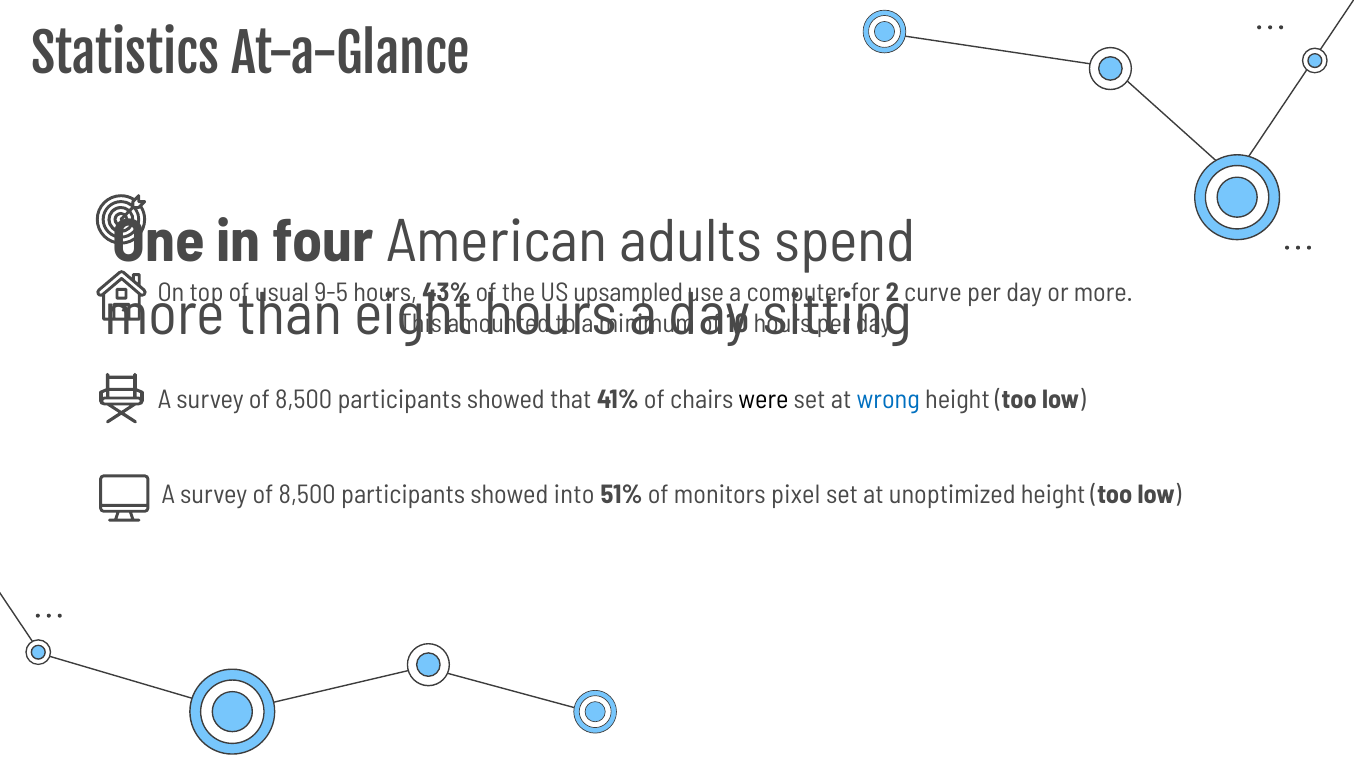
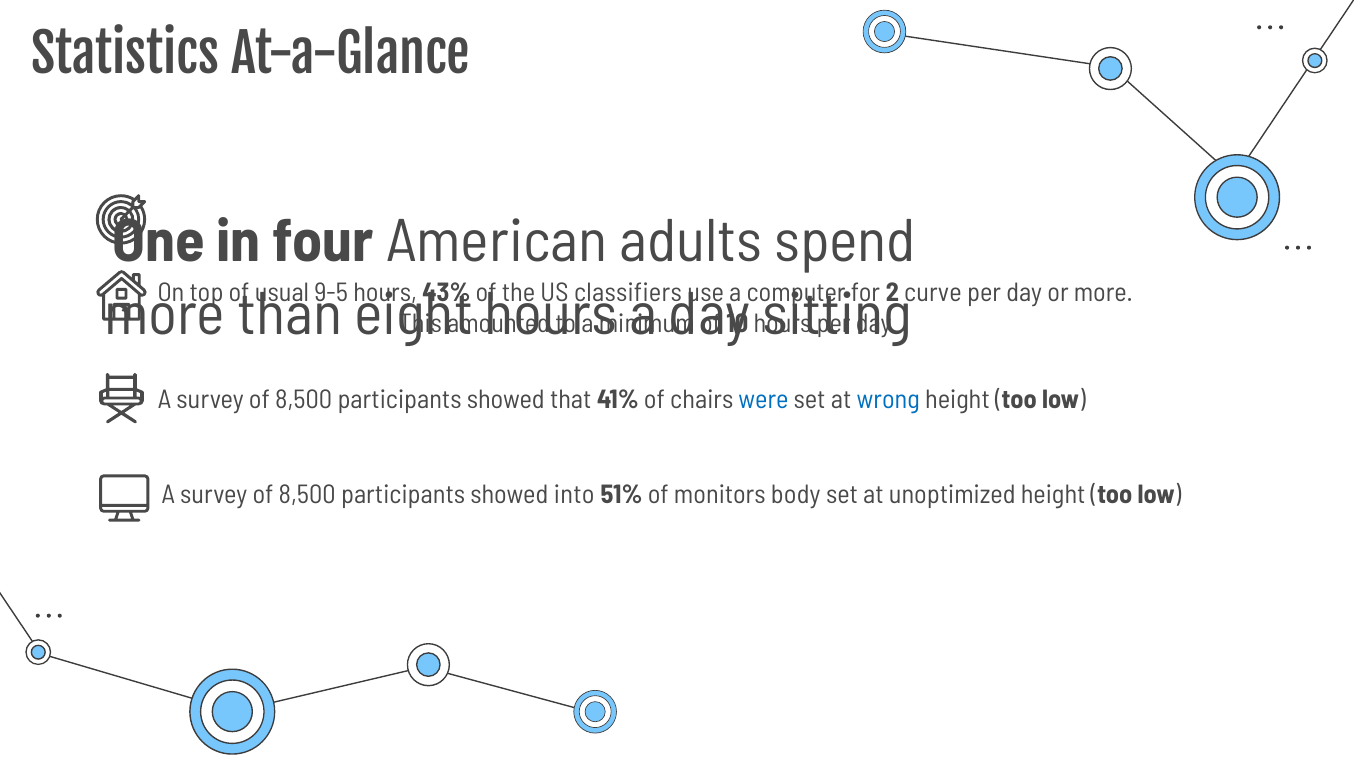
upsampled: upsampled -> classifiers (628, 292)
were colour: black -> blue (764, 400)
pixel: pixel -> body (796, 494)
